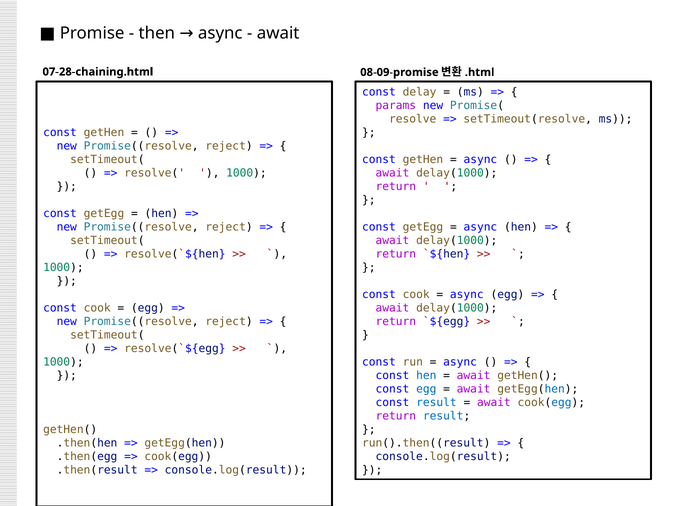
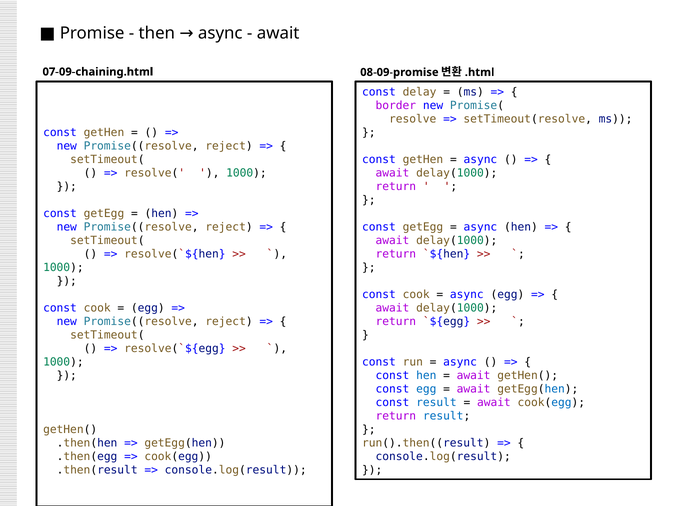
07-28-chaining.html: 07-28-chaining.html -> 07-09-chaining.html (98, 72)
params: params -> border (396, 106)
